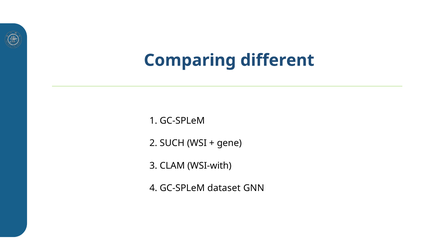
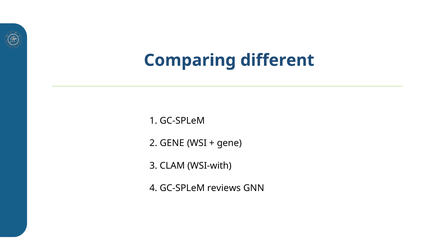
2 SUCH: SUCH -> GENE (172, 143)
dataset: dataset -> reviews (224, 188)
